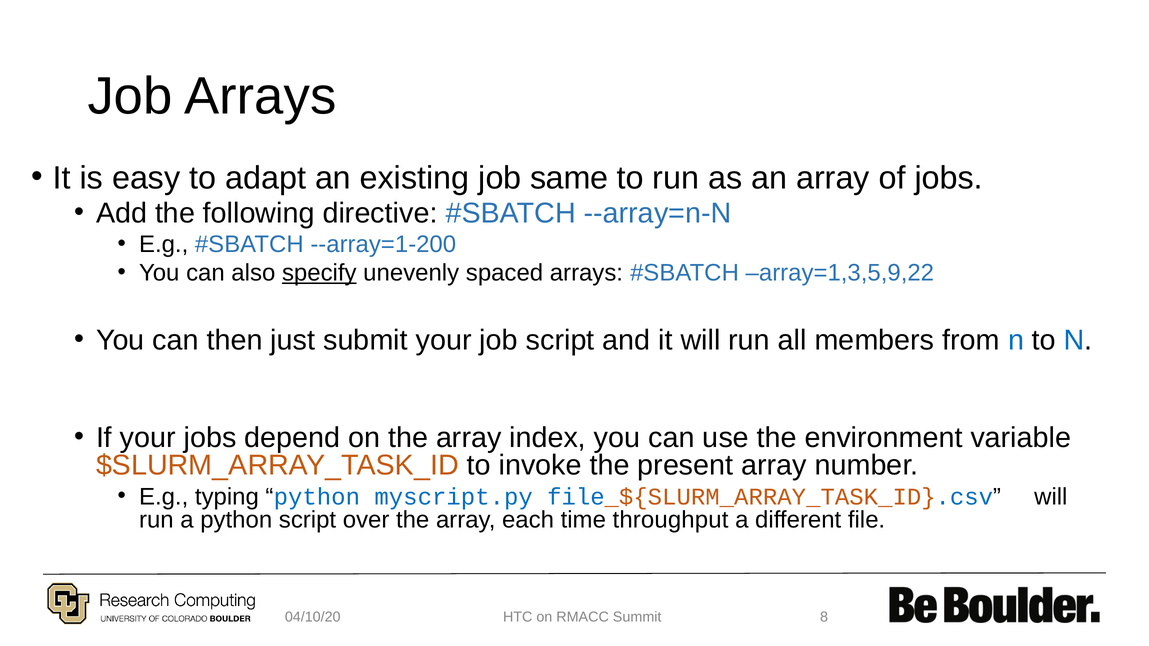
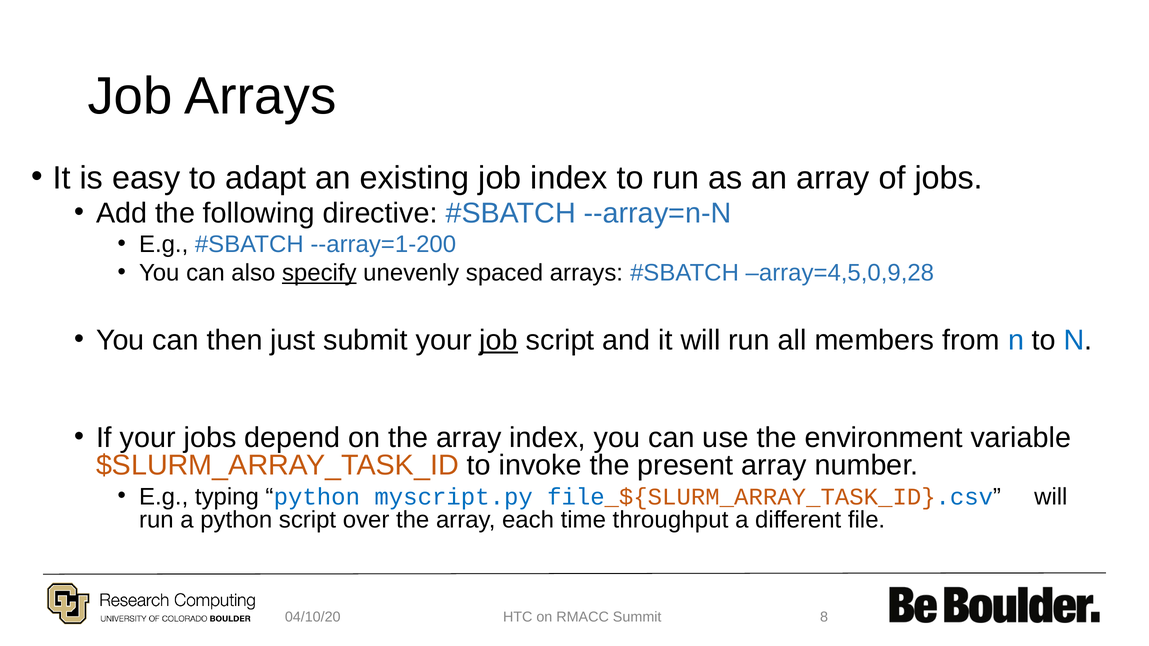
job same: same -> index (569, 178)
array=1,3,5,9,22: array=1,3,5,9,22 -> array=4,5,0,9,28 (840, 273)
job underline: none -> present (499, 340)
